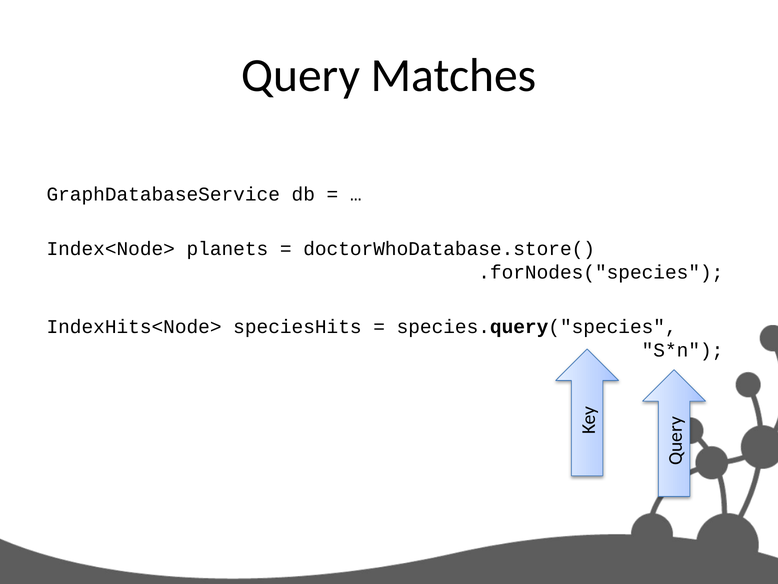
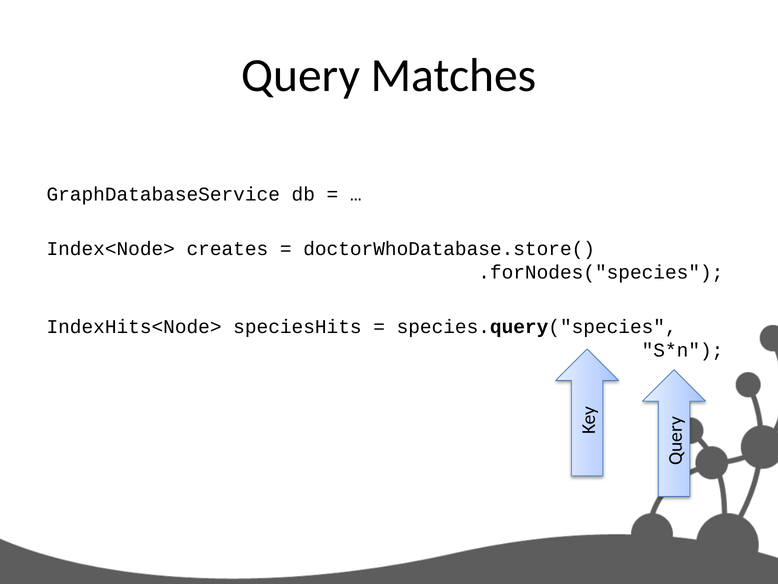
planets: planets -> creates (227, 249)
